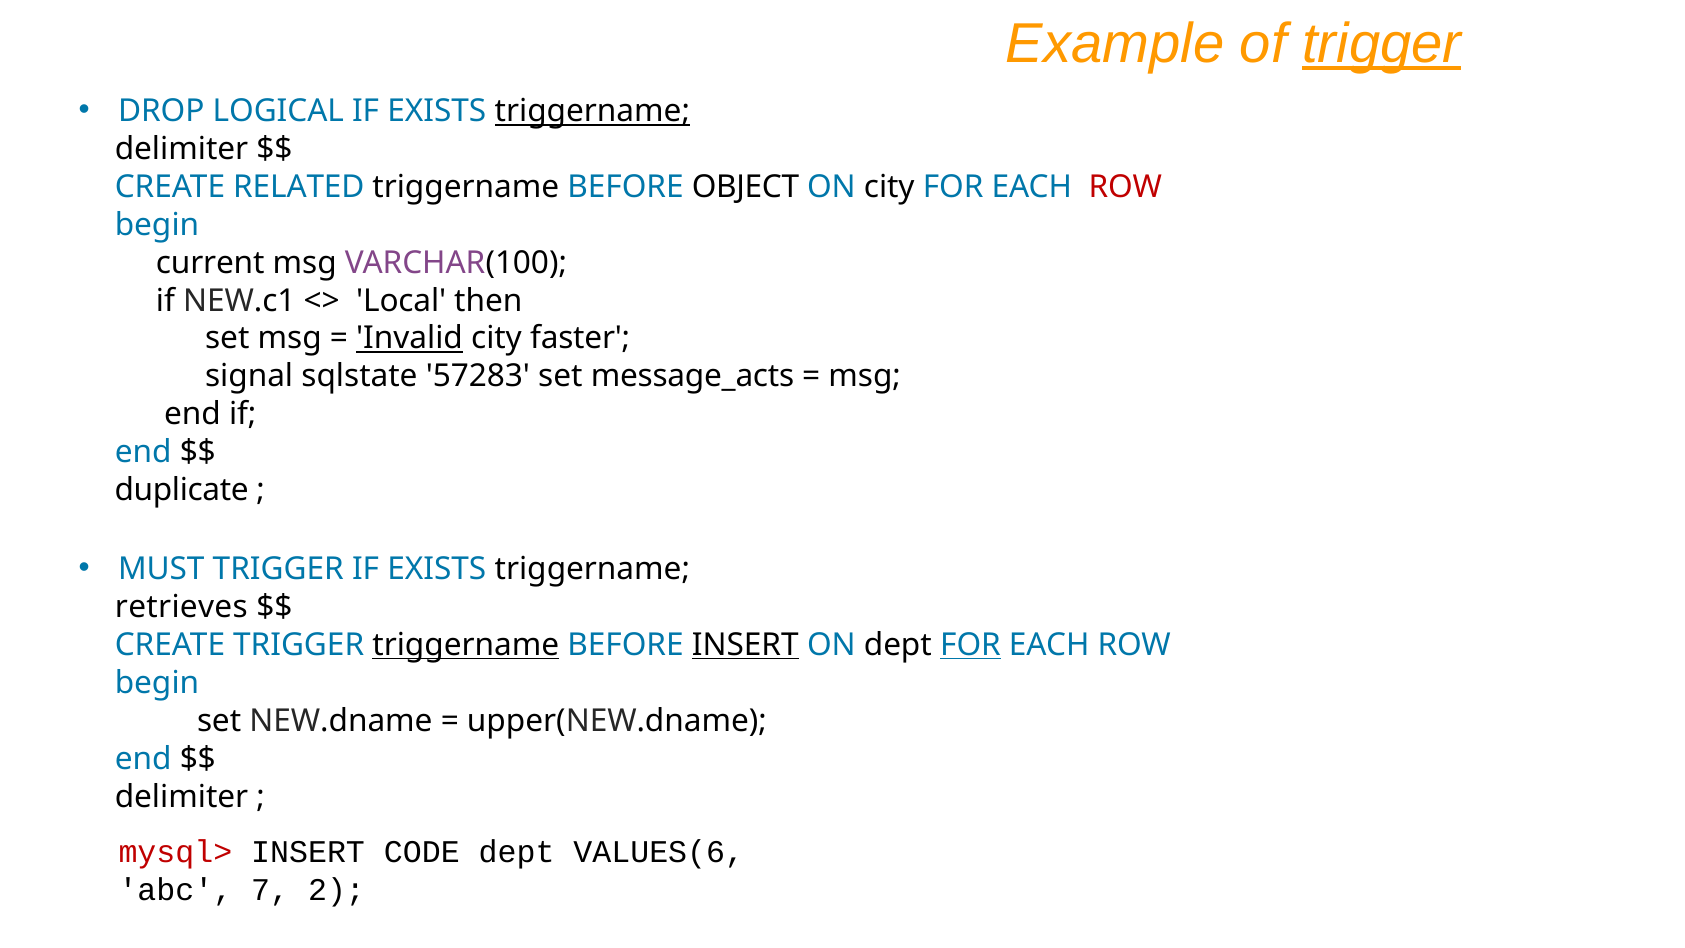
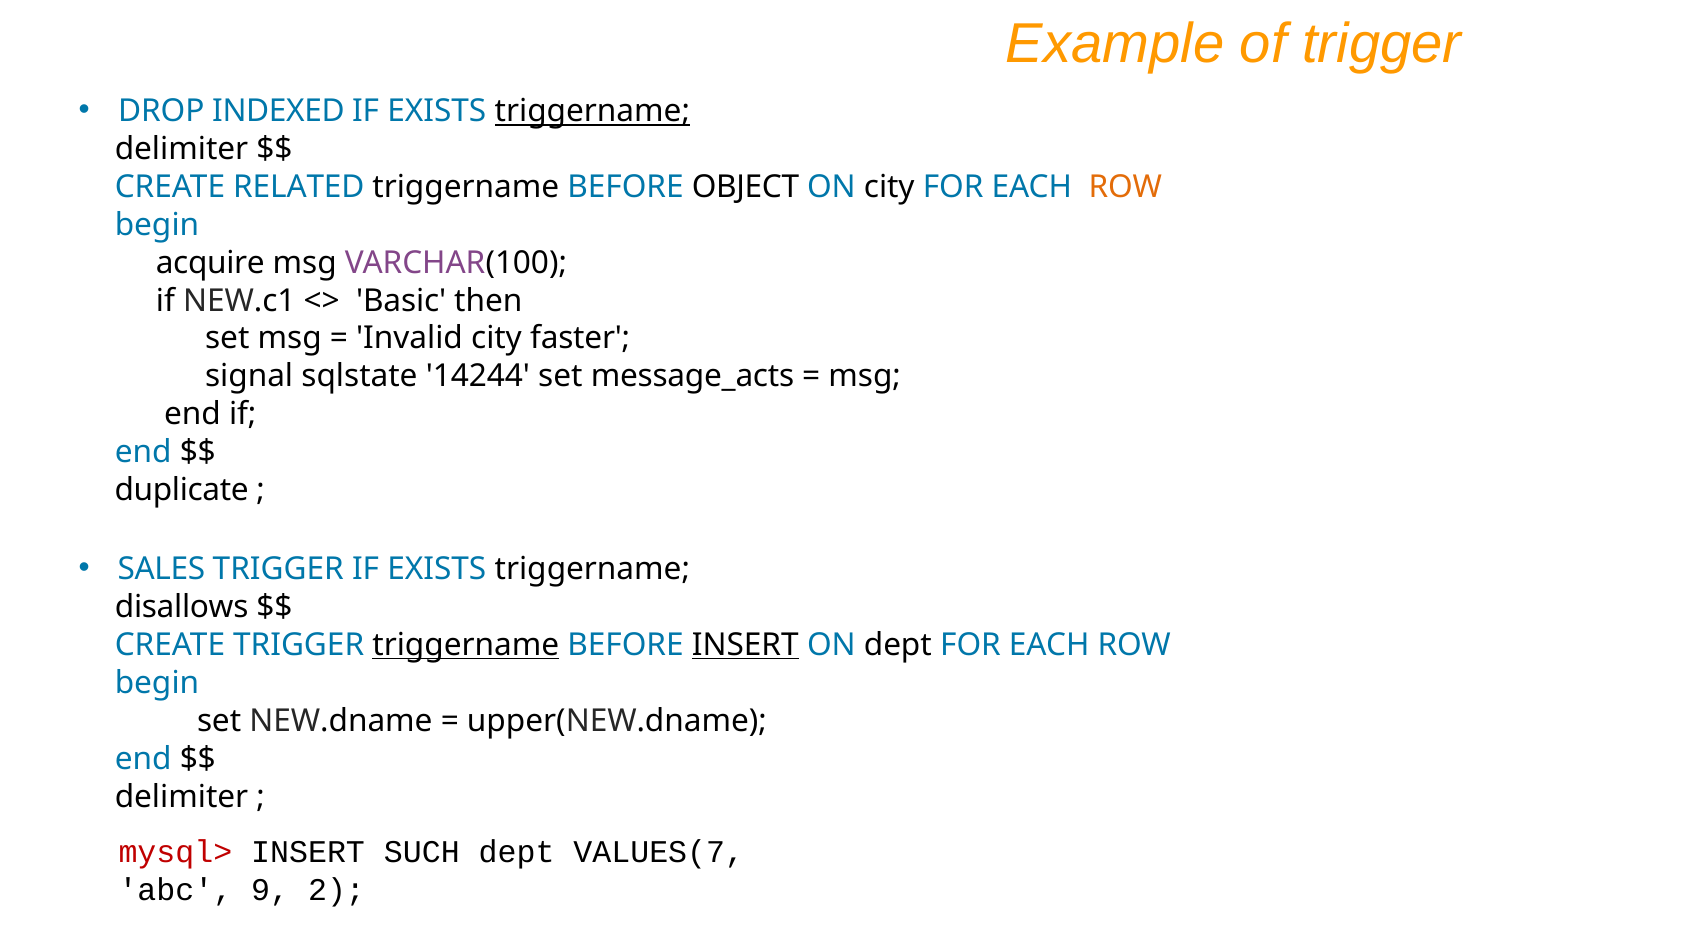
trigger underline: present -> none (1382, 44)
LOGICAL: LOGICAL -> INDEXED (278, 111)
ROW colour: red -> orange (1125, 187)
current: current -> acquire (210, 263)
Local: Local -> Basic (401, 301)
Invalid underline: present -> none (410, 338)
57283: 57283 -> 14244 (478, 376)
MUST: MUST -> SALES (161, 569)
retrieves: retrieves -> disallows (182, 607)
FOR underline: present -> none (970, 645)
CODE: CODE -> SUCH (422, 852)
VALUES(6: VALUES(6 -> VALUES(7 (659, 852)
7: 7 -> 9 (270, 890)
